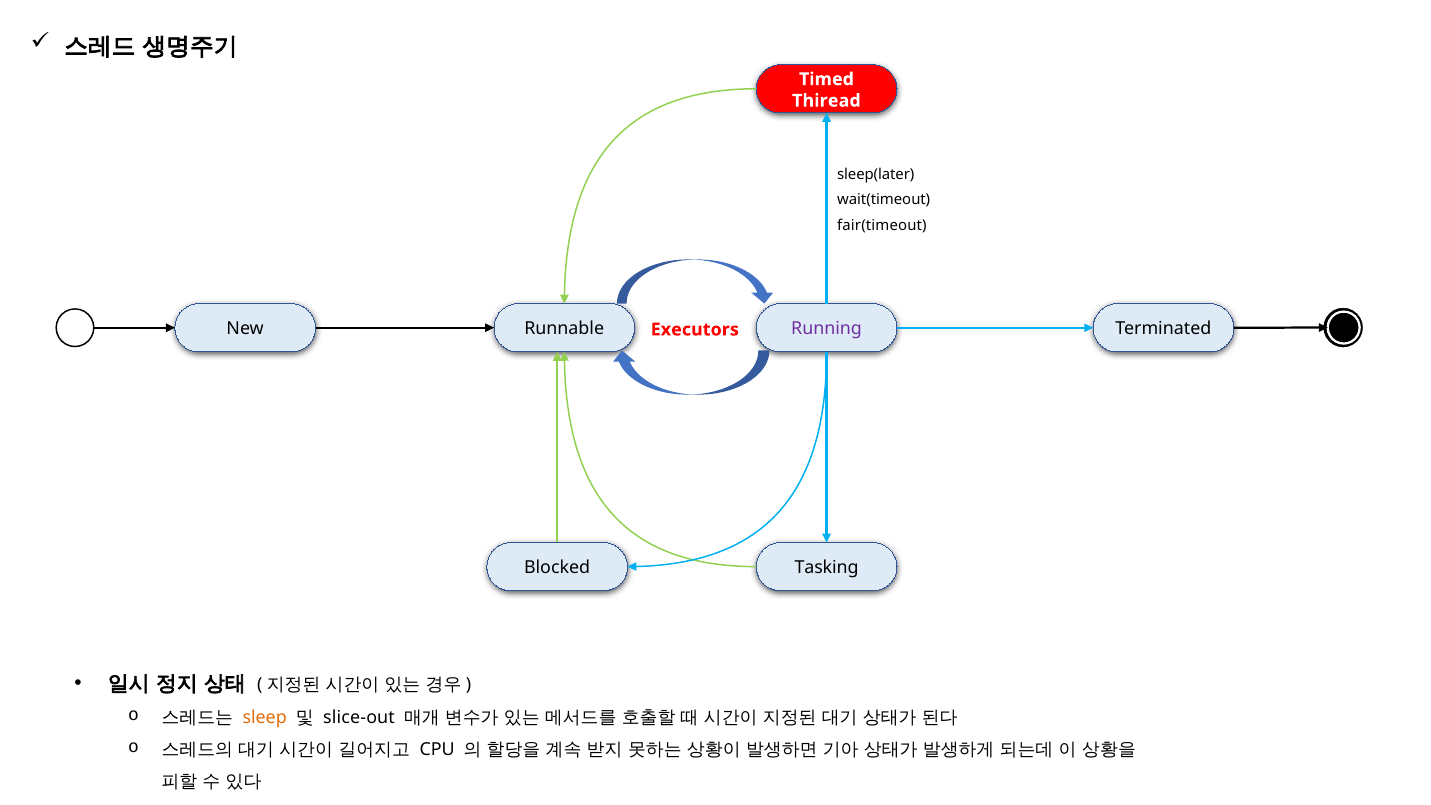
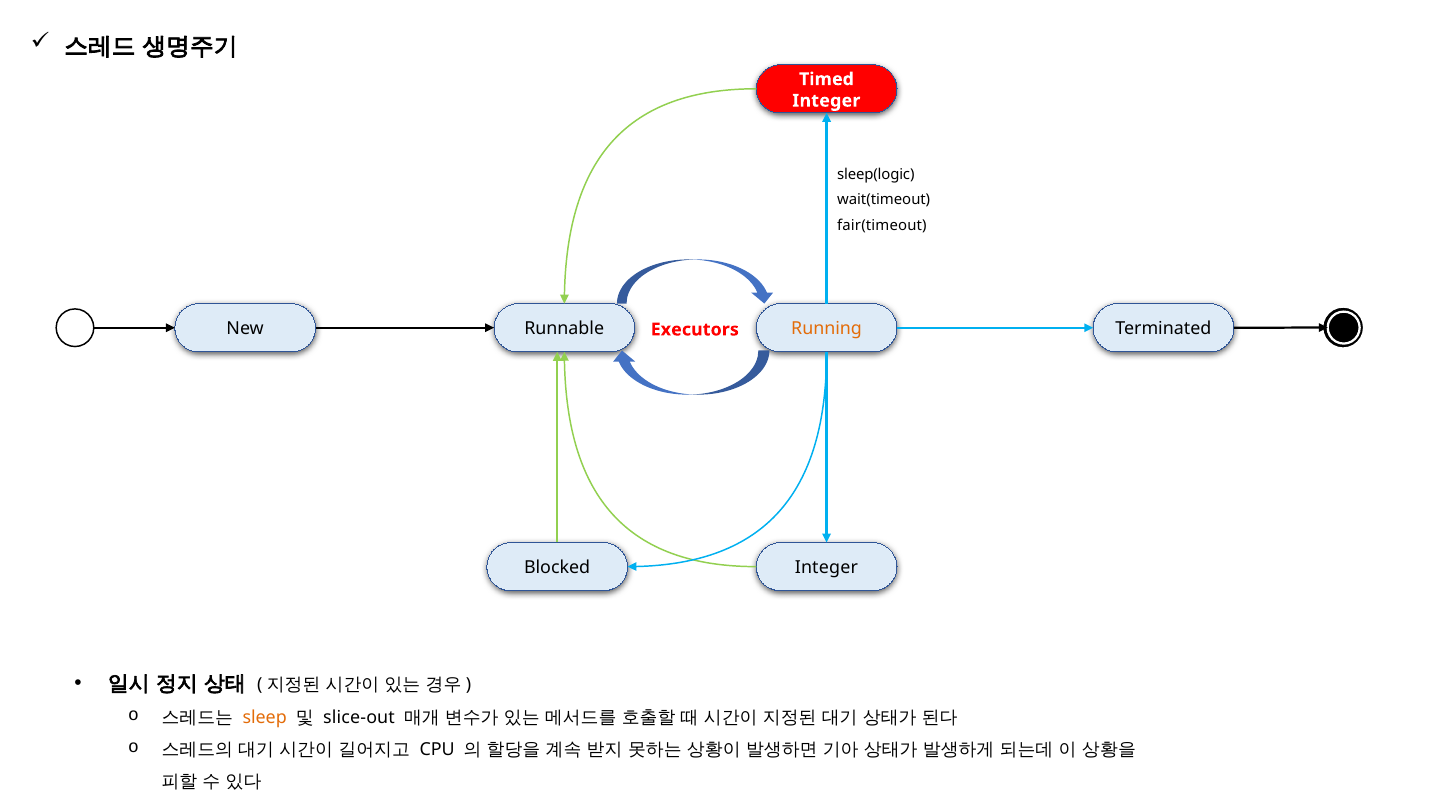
Thiread: Thiread -> Integer (826, 101)
sleep(later: sleep(later -> sleep(logic (876, 175)
Running colour: purple -> orange (827, 329)
Blocked Tasking: Tasking -> Integer (826, 568)
